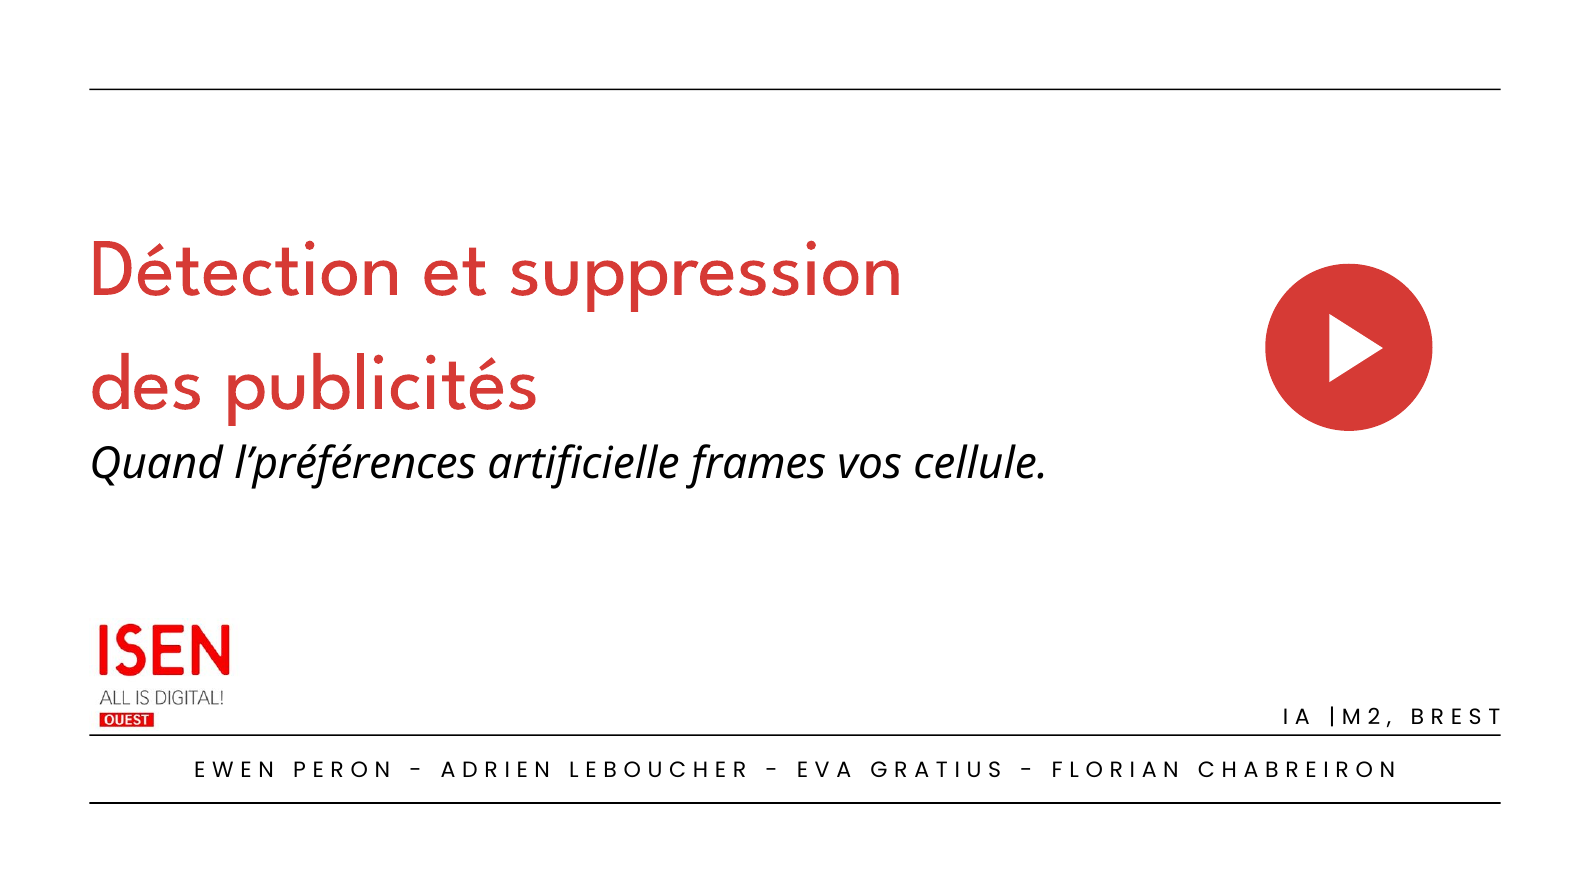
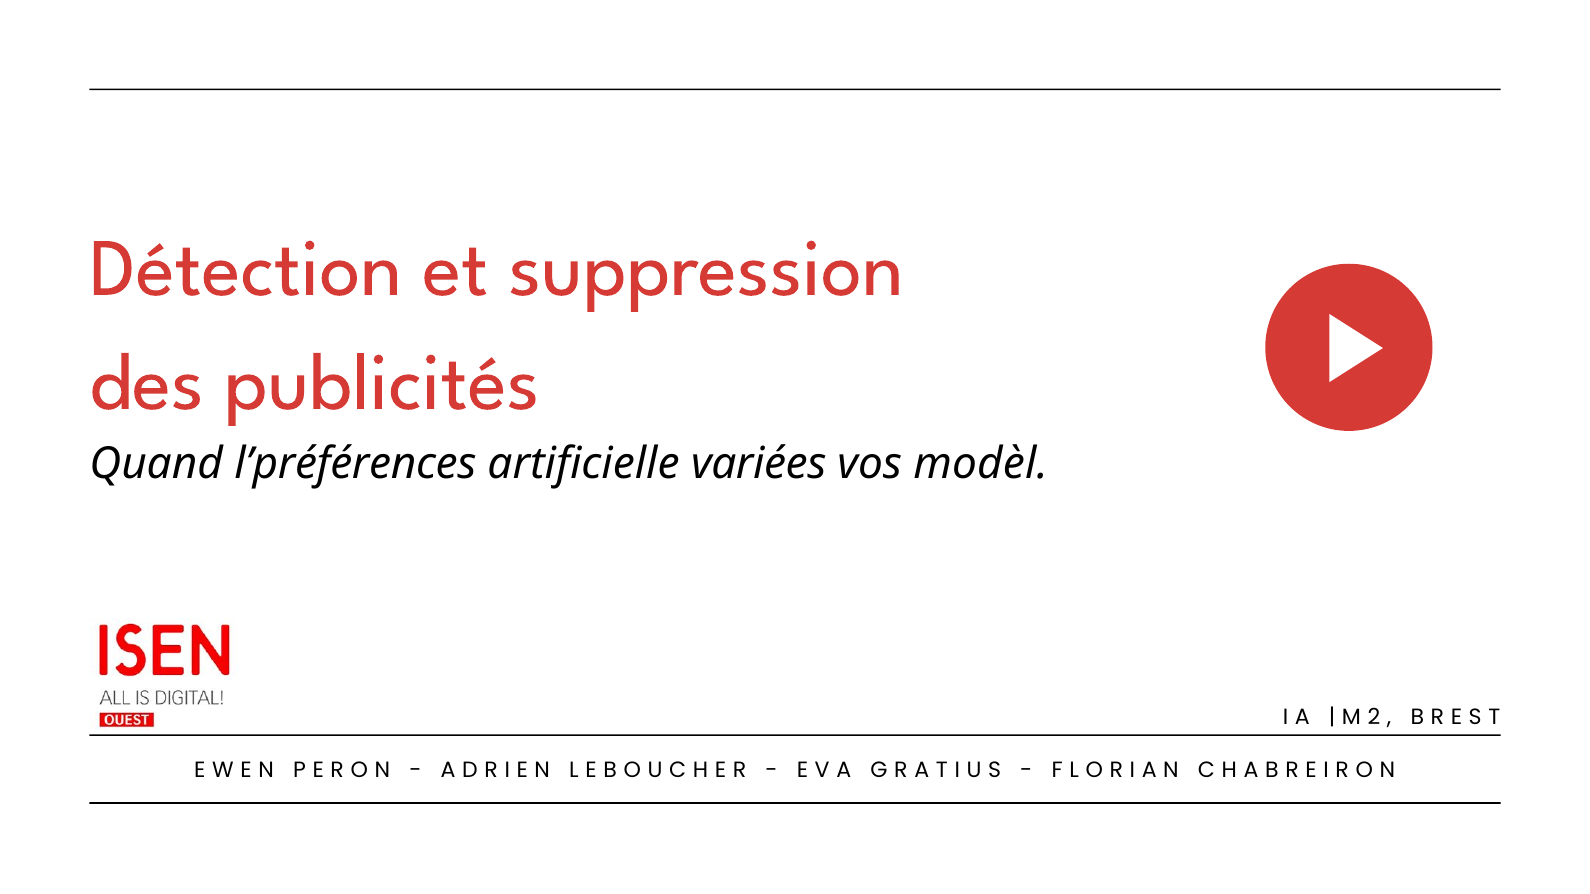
frames: frames -> variées (759, 464)
cellule: cellule -> modèl (981, 464)
